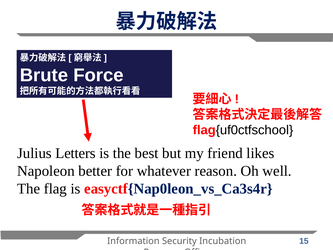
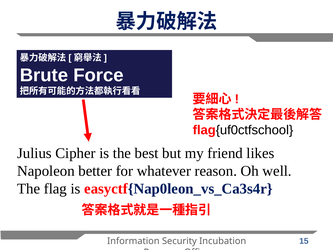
Letters: Letters -> Cipher (76, 153)
